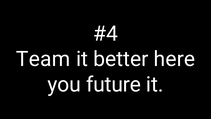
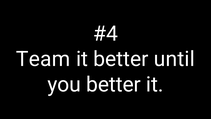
here: here -> until (174, 59)
you future: future -> better (113, 84)
